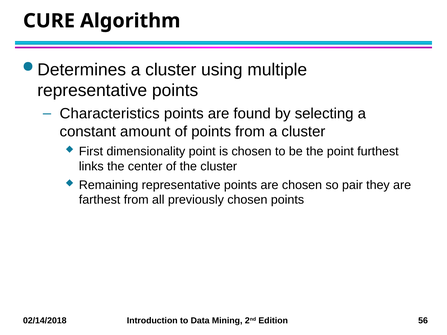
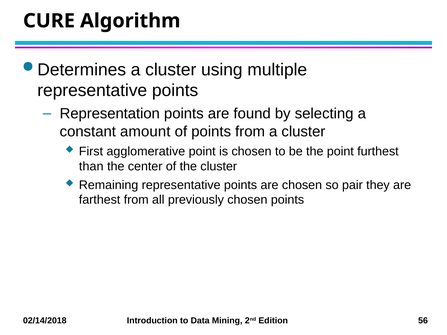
Characteristics: Characteristics -> Representation (110, 114)
dimensionality: dimensionality -> agglomerative (146, 152)
links: links -> than (91, 166)
